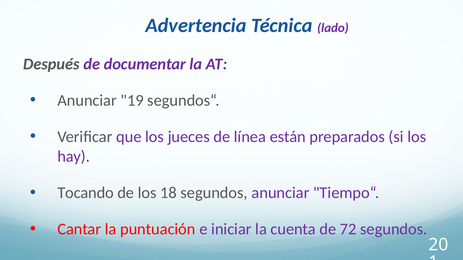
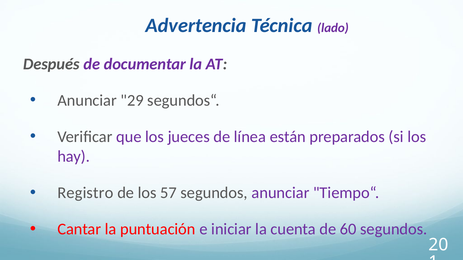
19: 19 -> 29 (132, 101)
Tocando: Tocando -> Registro (85, 193)
18: 18 -> 57 (169, 193)
72: 72 -> 60 (348, 230)
